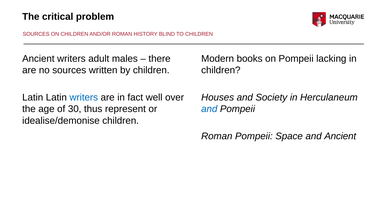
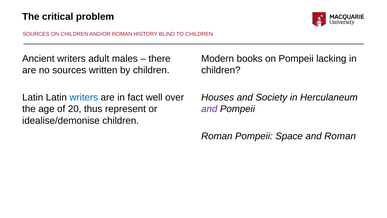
30: 30 -> 20 (75, 109)
and colour: blue -> purple (209, 109)
and Ancient: Ancient -> Roman (340, 136)
